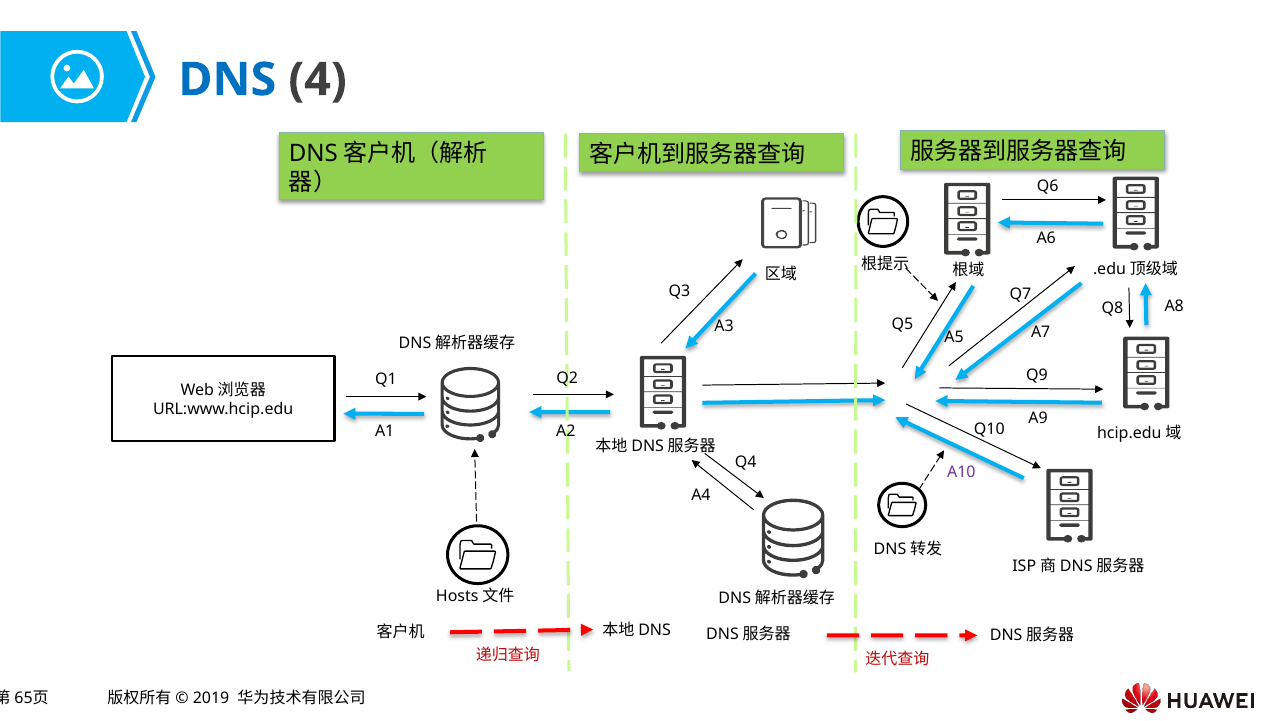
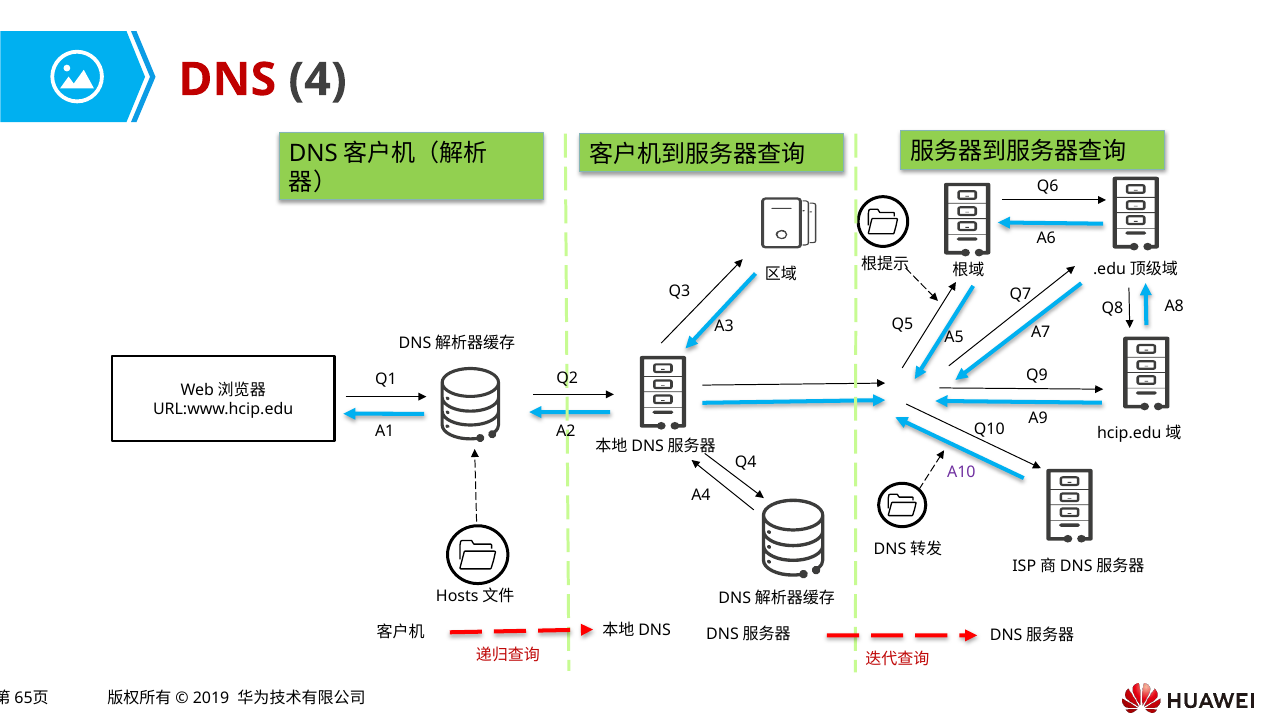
DNS colour: blue -> red (227, 80)
